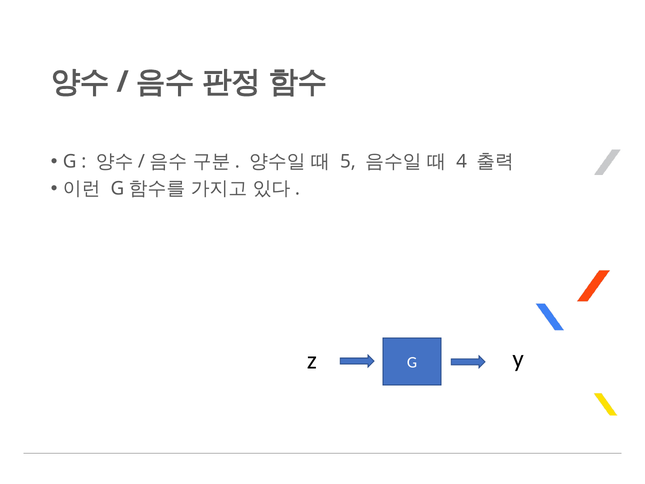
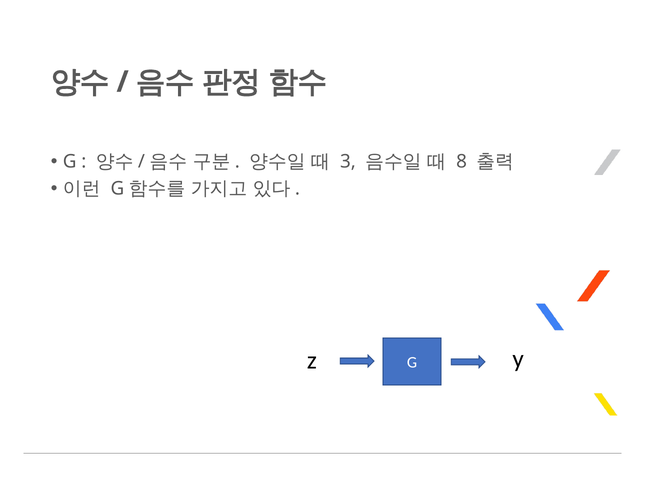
5: 5 -> 3 (348, 162)
4: 4 -> 8 (462, 162)
